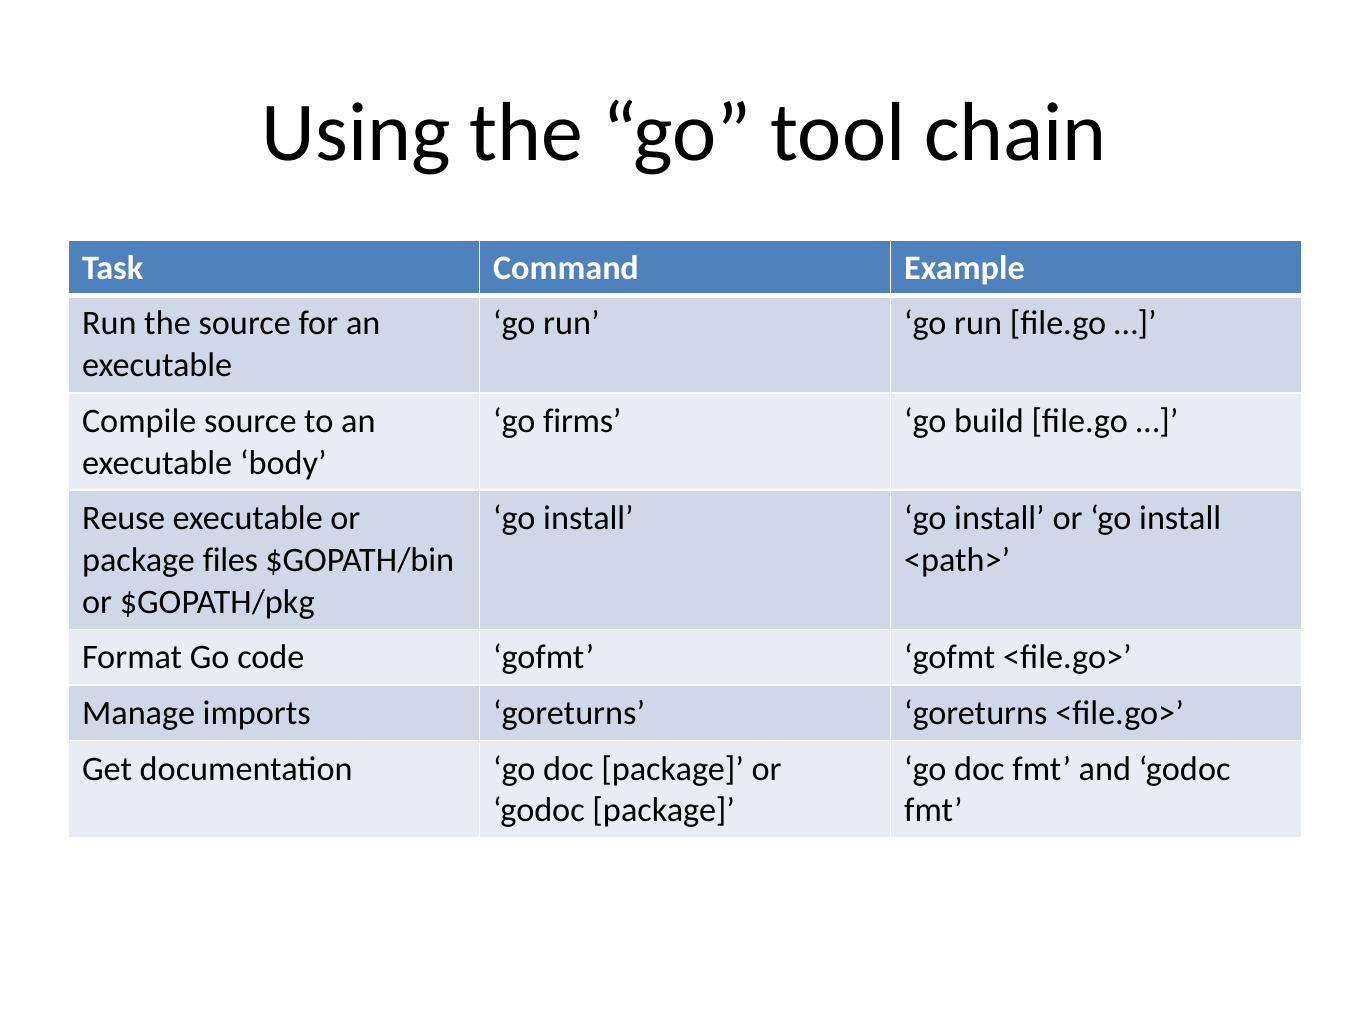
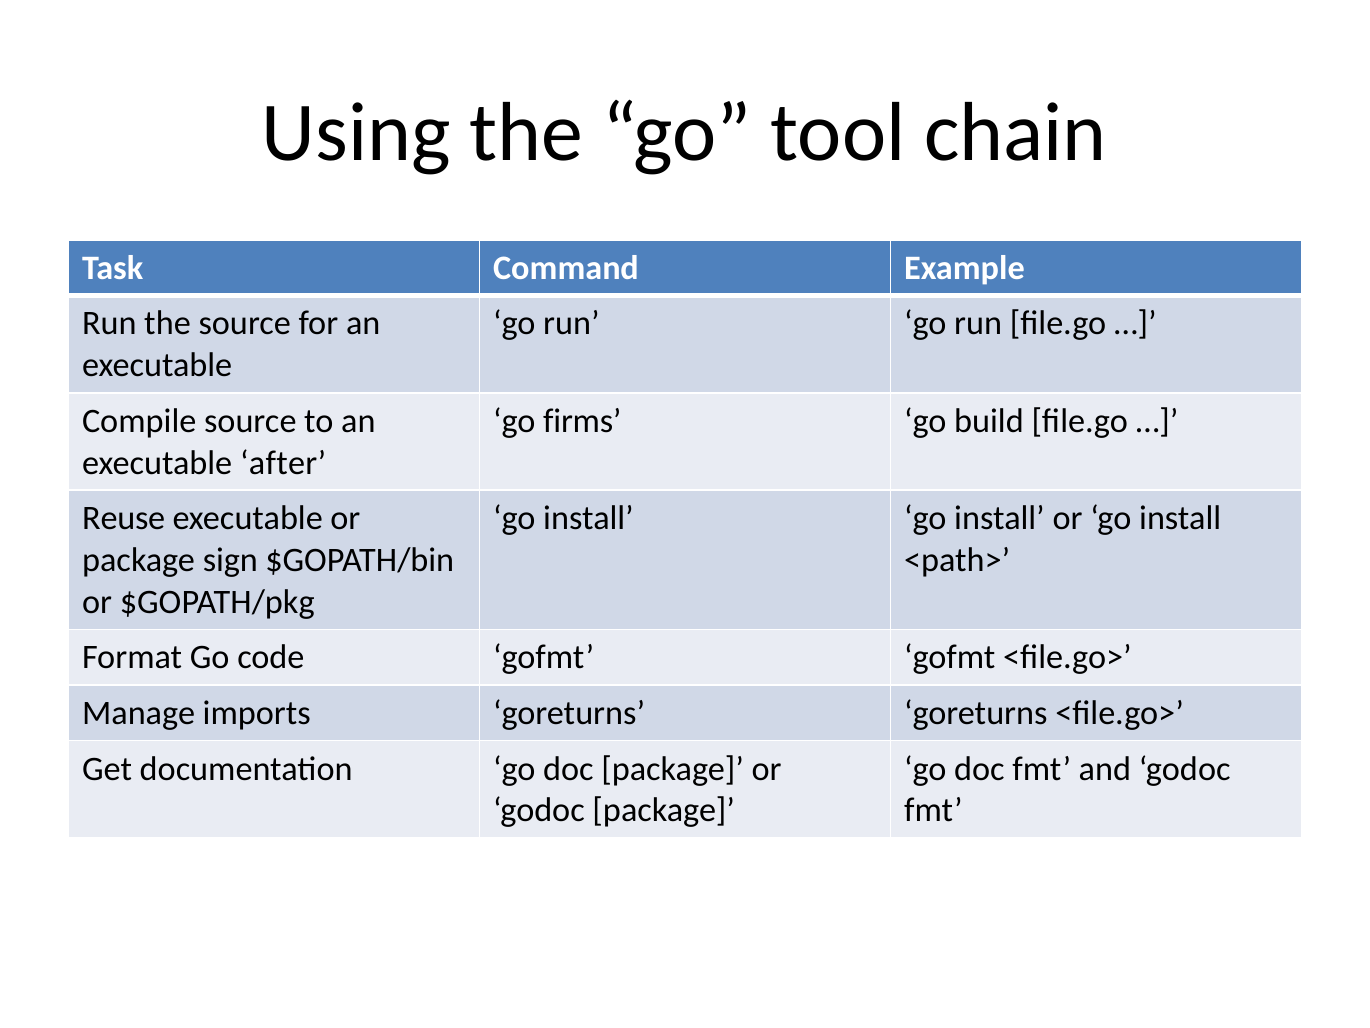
body: body -> after (283, 463)
files: files -> sign (230, 560)
